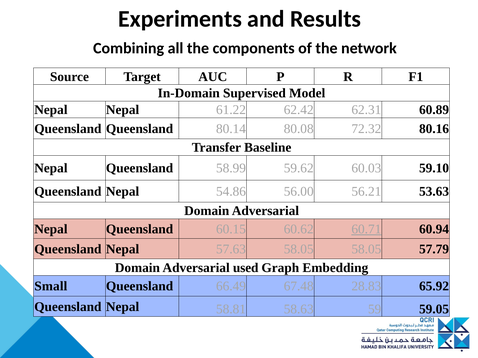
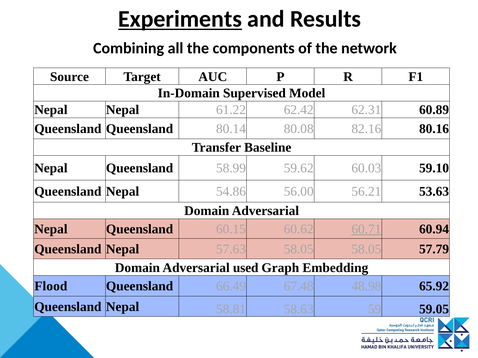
Experiments underline: none -> present (180, 19)
72.32: 72.32 -> 82.16 (366, 129)
Small: Small -> Flood (51, 287)
28.83: 28.83 -> 48.98 (366, 287)
